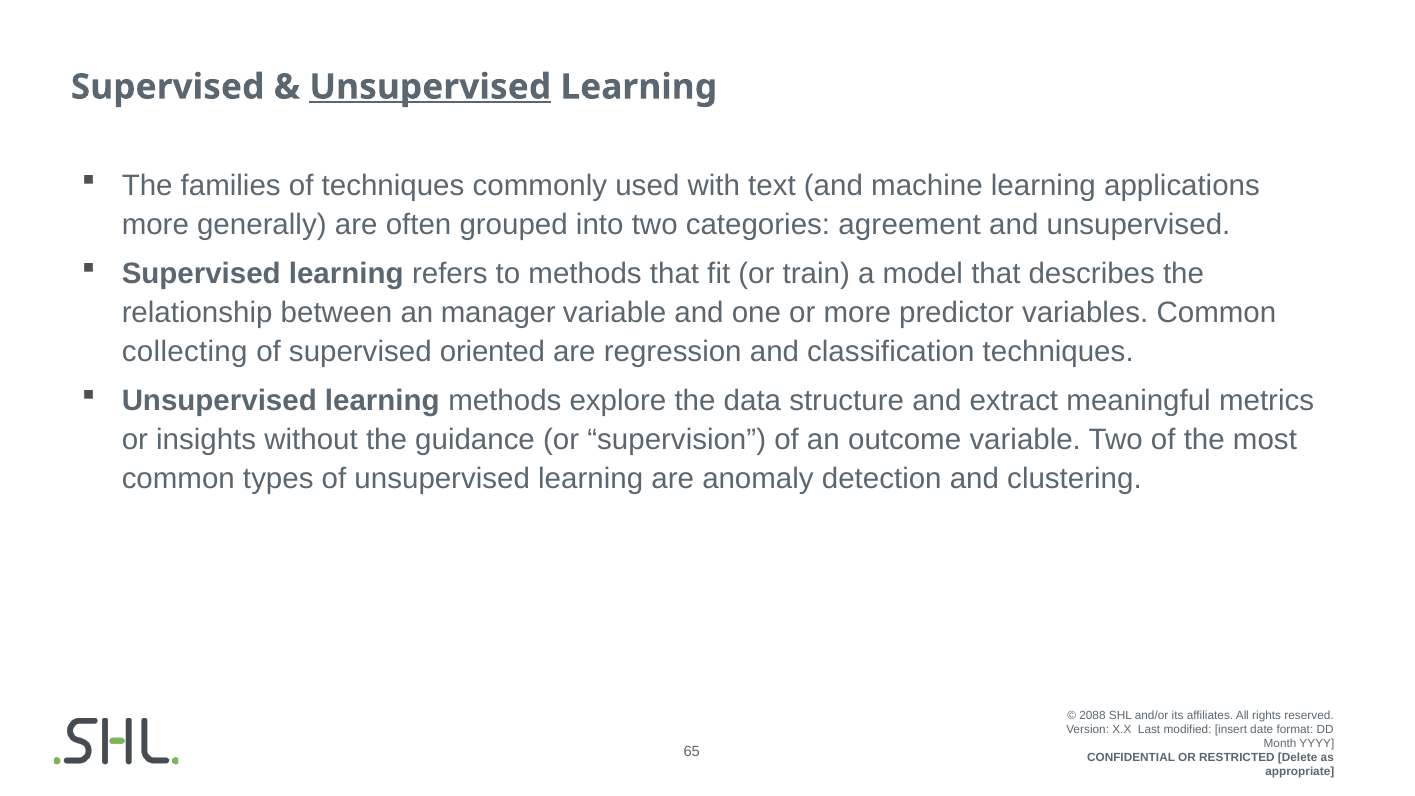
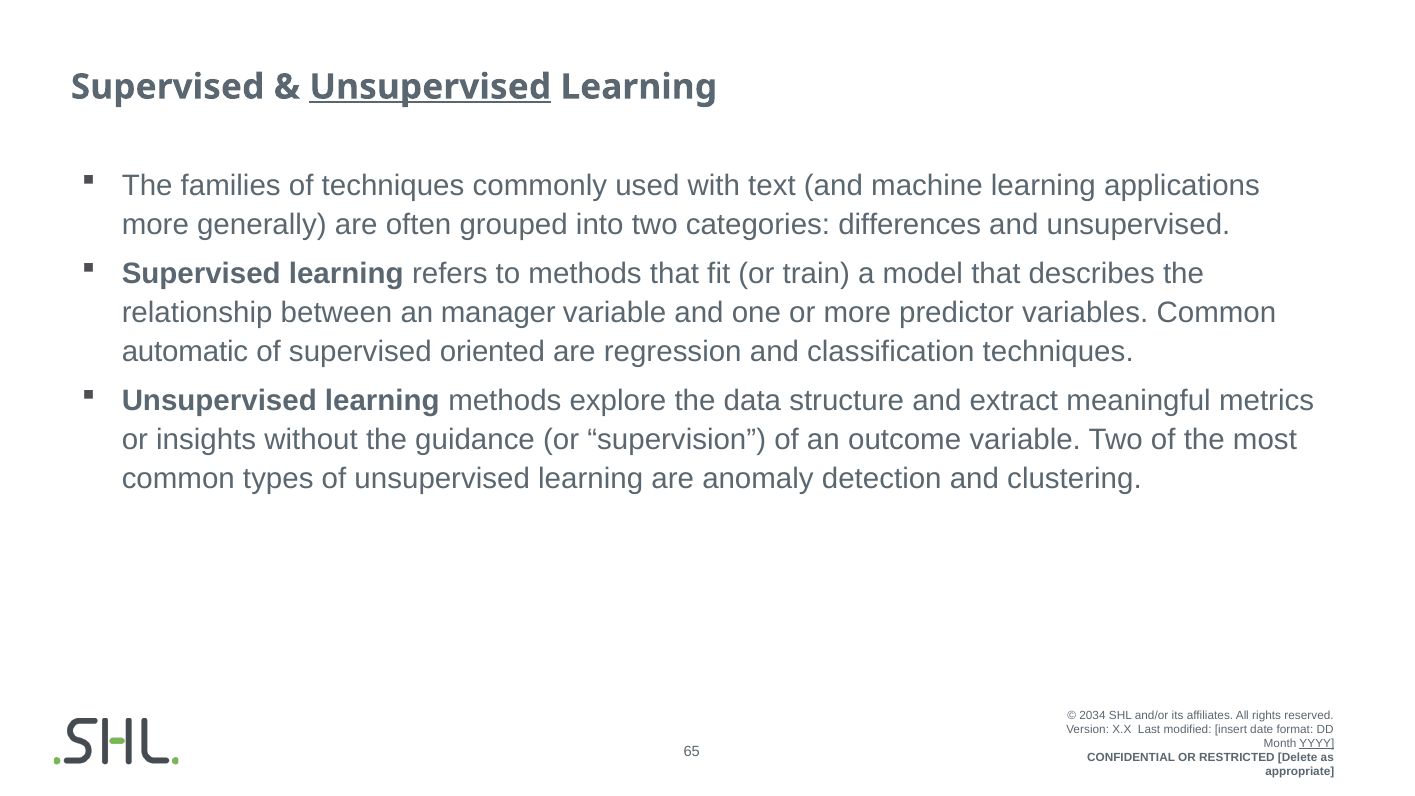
agreement: agreement -> differences (910, 225)
collecting: collecting -> automatic (185, 352)
2088: 2088 -> 2034 (1092, 715)
YYYY underline: none -> present (1317, 744)
